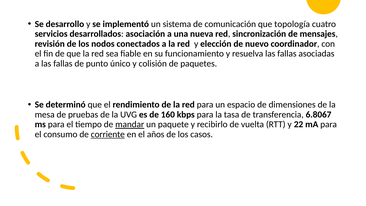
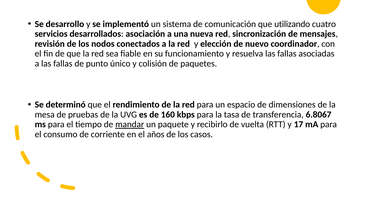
topología: topología -> utilizando (292, 24)
22: 22 -> 17 (299, 124)
corriente underline: present -> none (108, 134)
